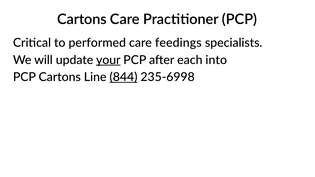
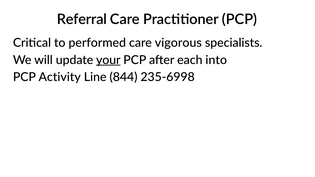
Cartons: Cartons -> Referral (82, 20)
feedings: feedings -> vigorous (178, 43)
PCP Cartons: Cartons -> Activity (60, 77)
844 underline: present -> none (123, 77)
